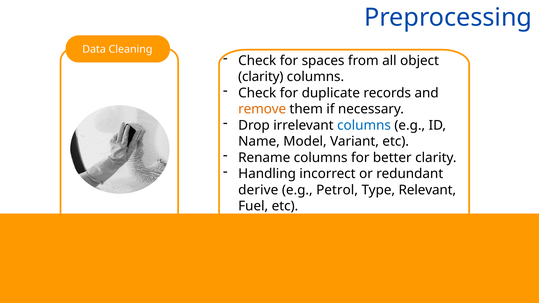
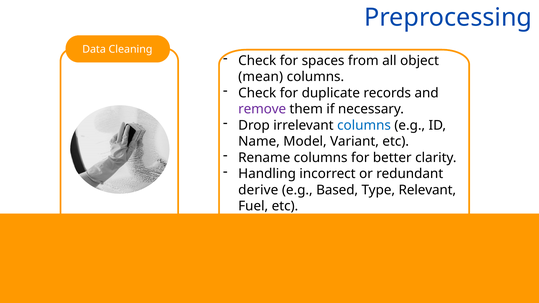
clarity: clarity -> mean (261, 77)
remove colour: orange -> purple (262, 109)
Petrol: Petrol -> Based (337, 190)
